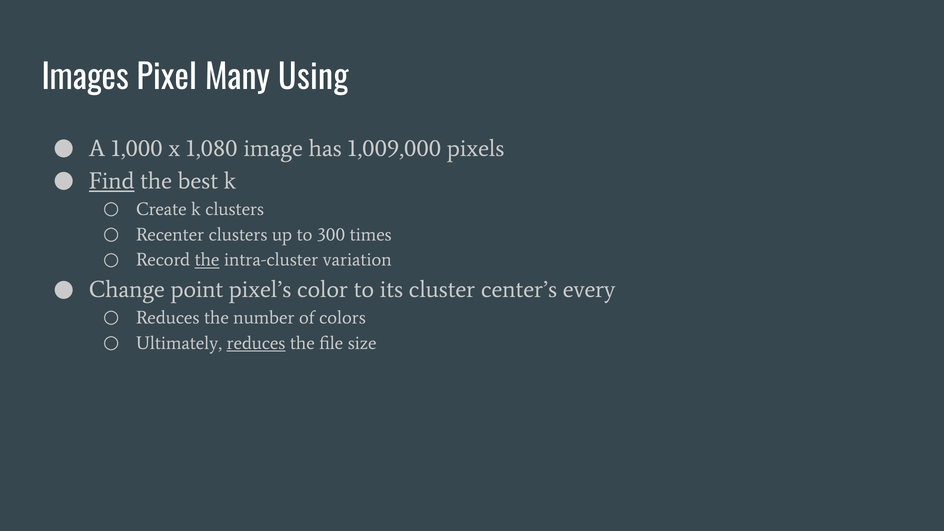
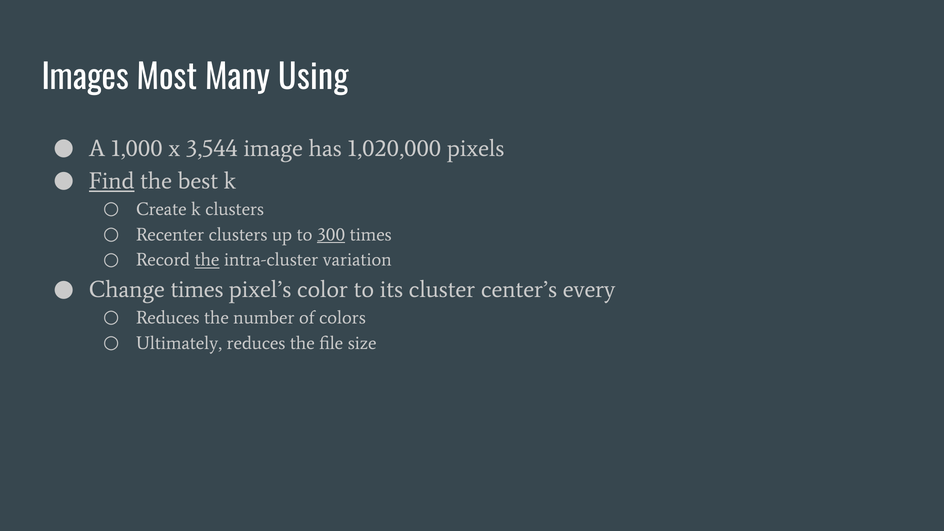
Pixel: Pixel -> Most (167, 78)
1,080: 1,080 -> 3,544 (212, 148)
1,009,000: 1,009,000 -> 1,020,000 (394, 148)
300 underline: none -> present (331, 235)
Change point: point -> times (197, 290)
reduces underline: present -> none (256, 343)
